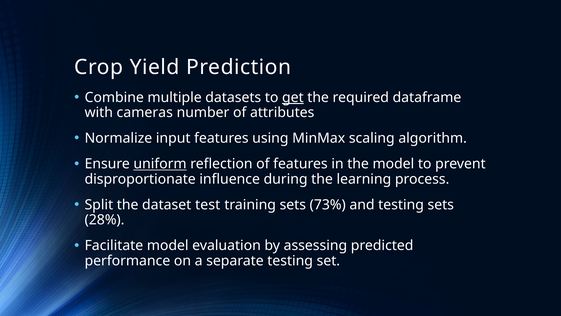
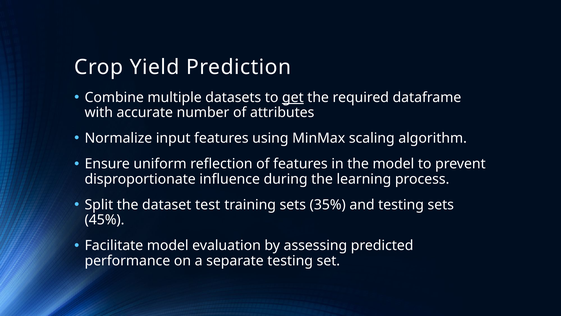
cameras: cameras -> accurate (145, 112)
uniform underline: present -> none (160, 164)
73%: 73% -> 35% (328, 205)
28%: 28% -> 45% (105, 220)
